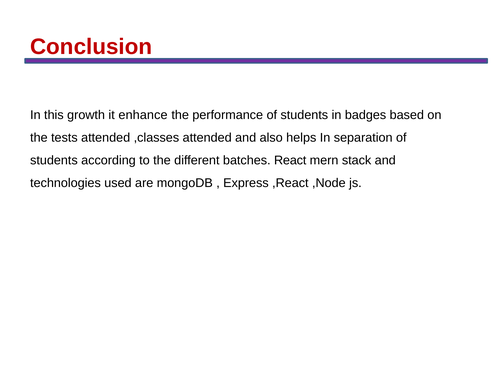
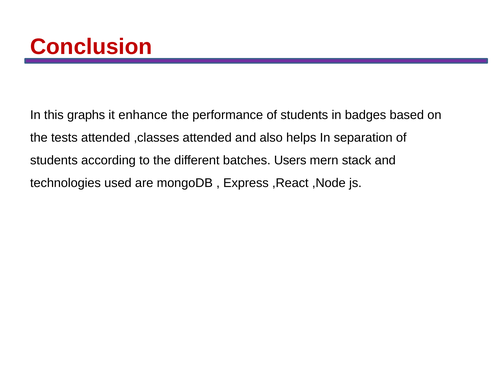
growth: growth -> graphs (86, 115)
React: React -> Users (290, 160)
